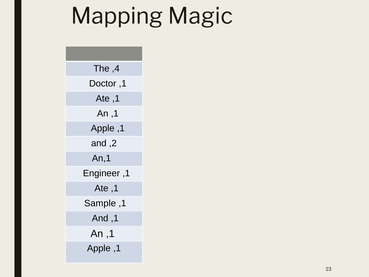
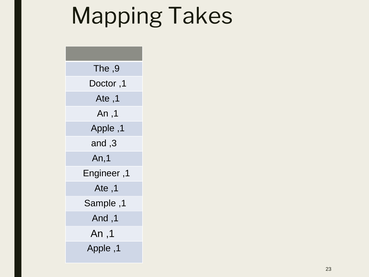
Magic: Magic -> Takes (200, 16)
,4: ,4 -> ,9 (116, 68)
,2: ,2 -> ,3 (113, 143)
